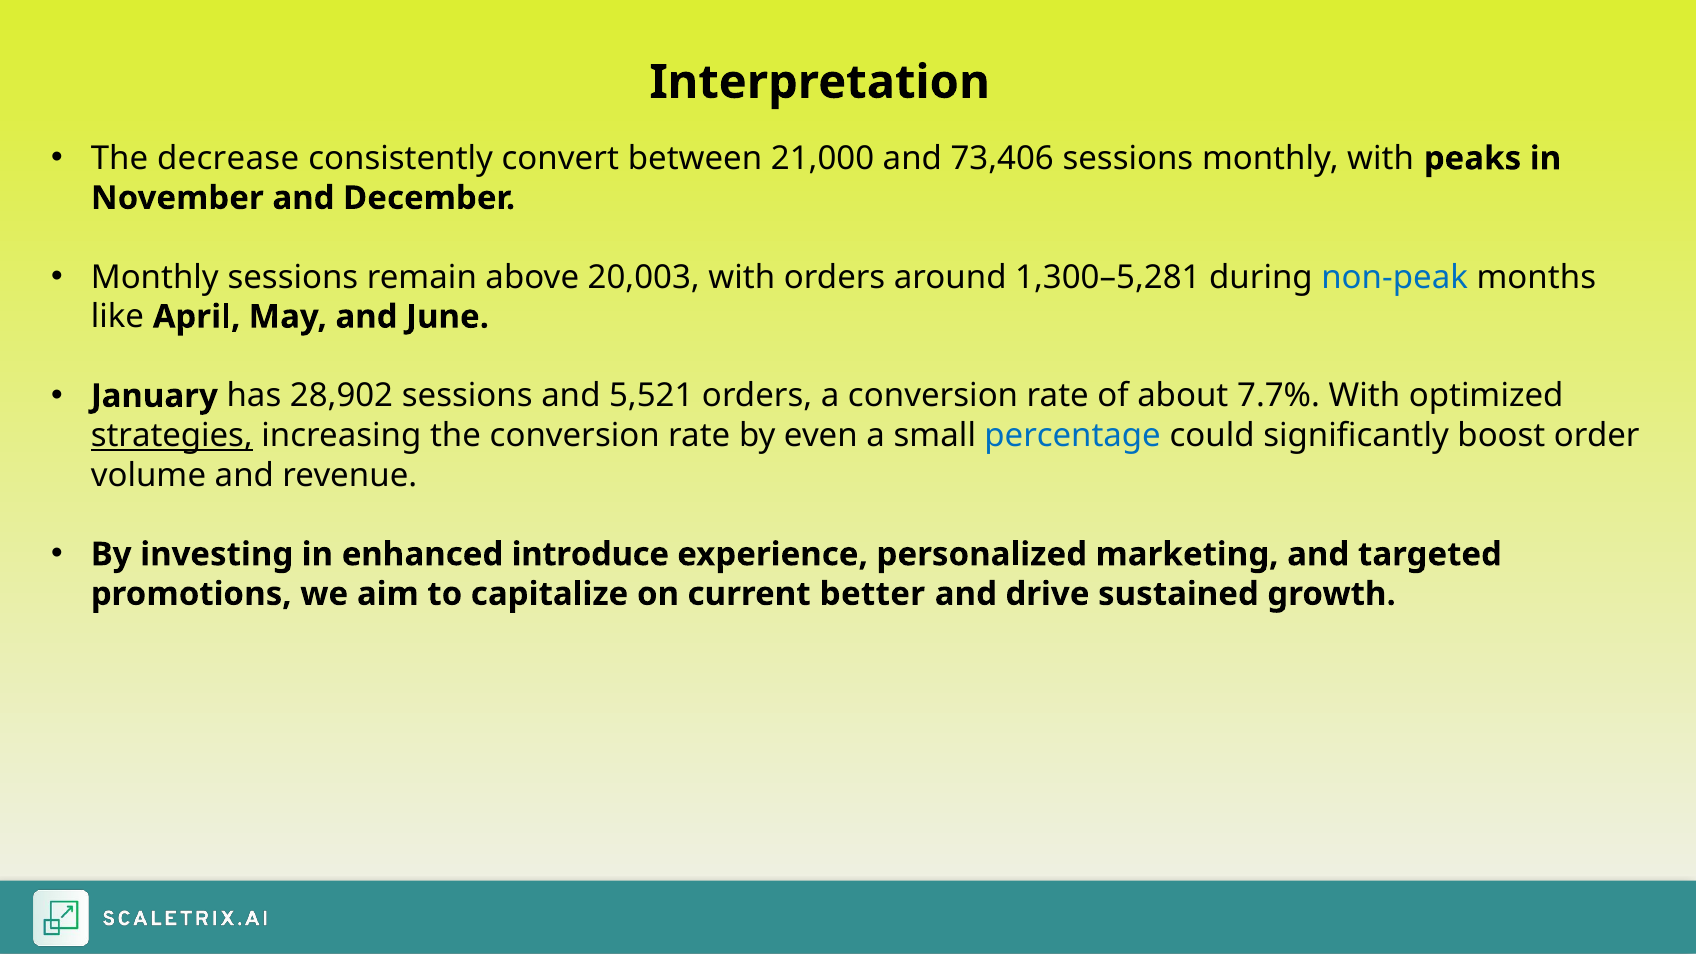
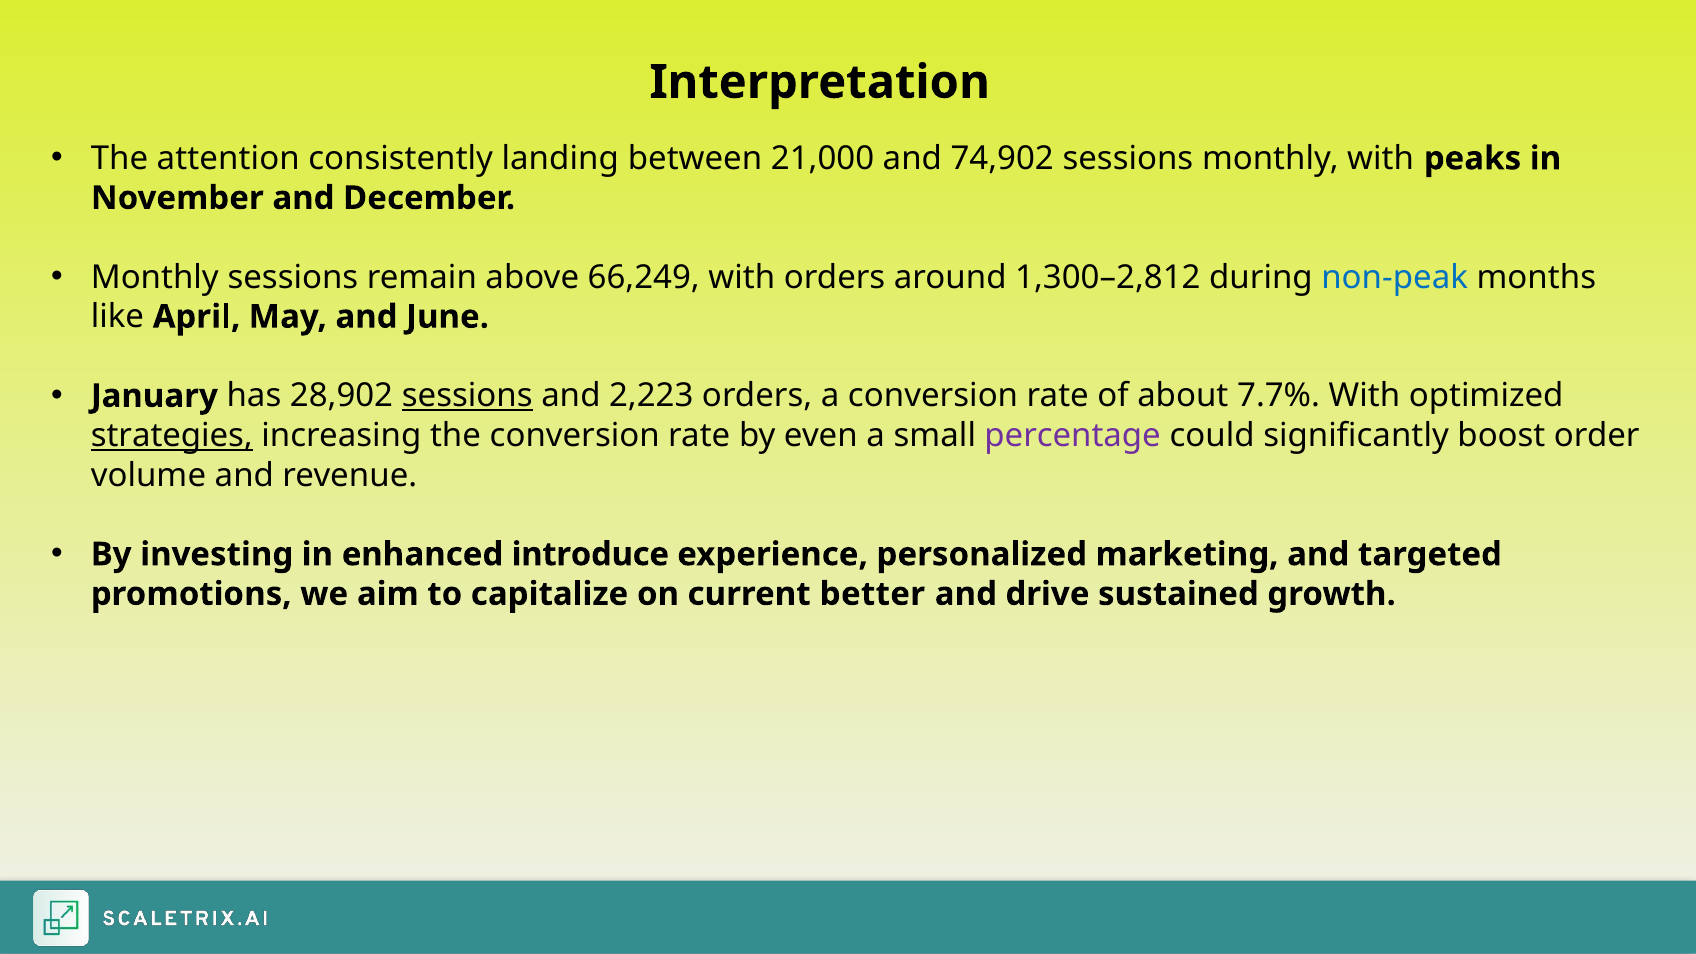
decrease: decrease -> attention (228, 158)
convert: convert -> landing (560, 158)
73,406: 73,406 -> 74,902 (1002, 158)
20,003: 20,003 -> 66,249 (644, 277)
1,300–5,281: 1,300–5,281 -> 1,300–2,812 (1108, 277)
sessions underline: none -> present (467, 396)
5,521: 5,521 -> 2,223 (651, 396)
percentage colour: blue -> purple (1073, 436)
